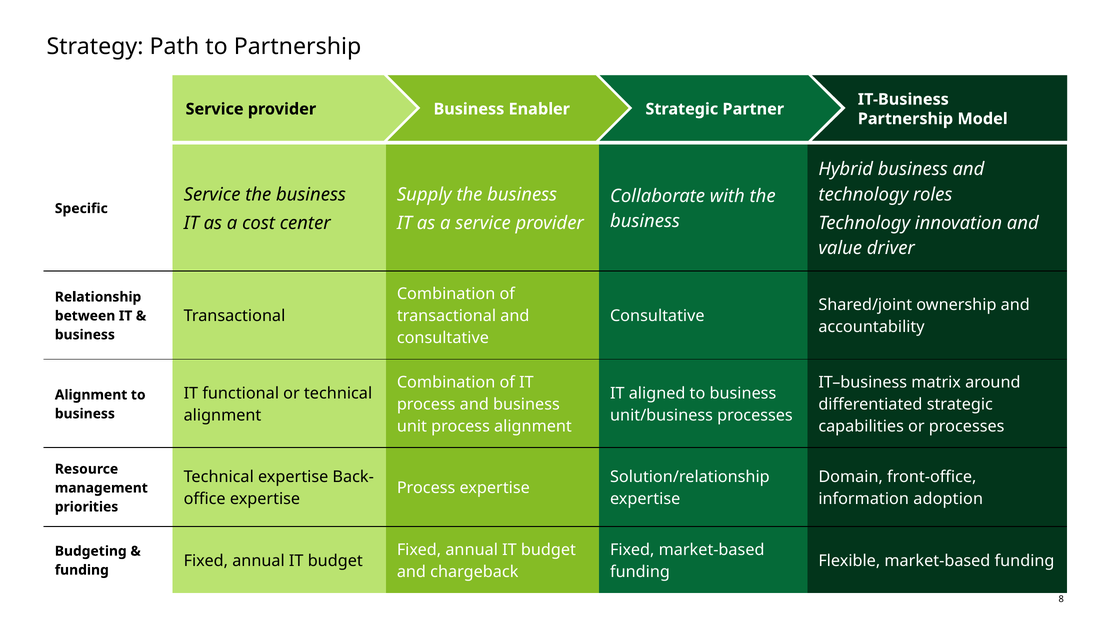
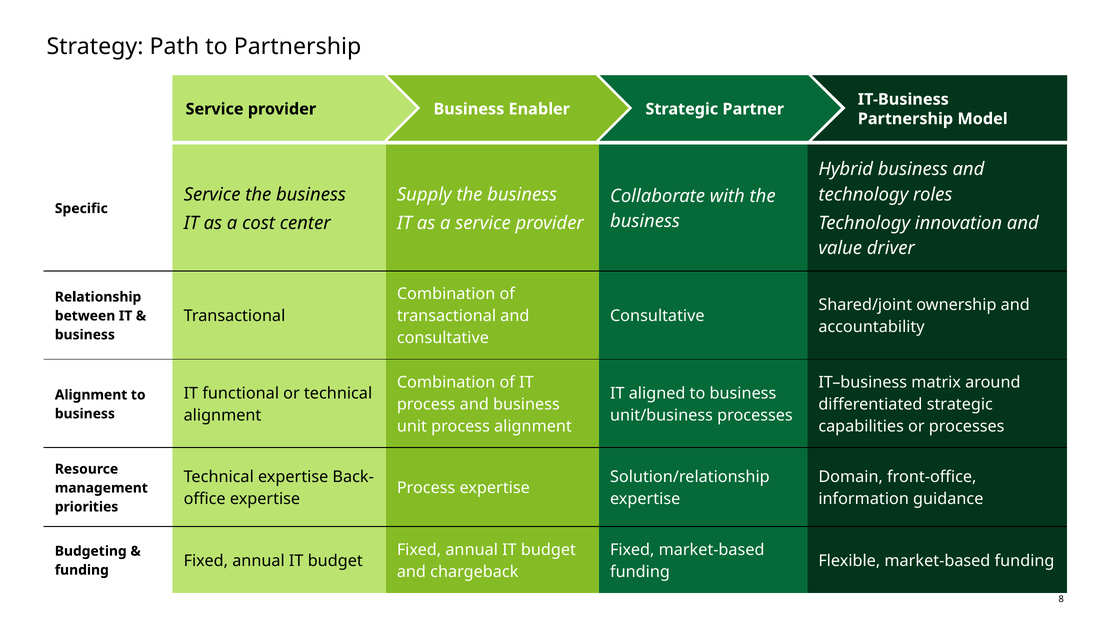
adoption: adoption -> guidance (948, 499)
